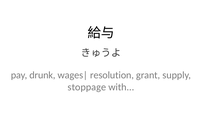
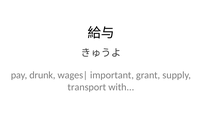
resolution: resolution -> important (112, 75)
stoppage: stoppage -> transport (87, 88)
